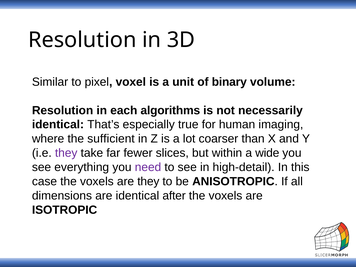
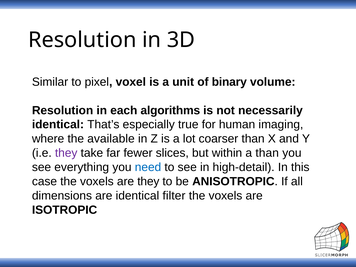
sufficient: sufficient -> available (111, 139)
a wide: wide -> than (267, 153)
need colour: purple -> blue (148, 167)
after: after -> filter (174, 196)
